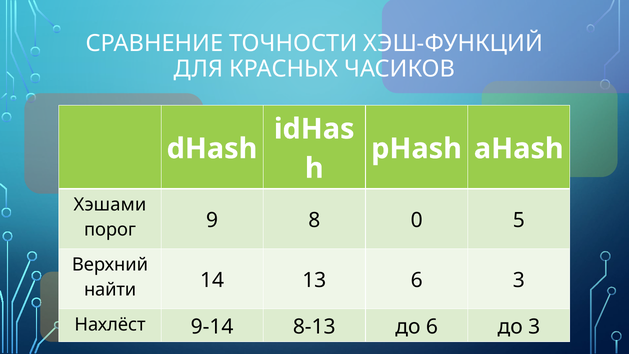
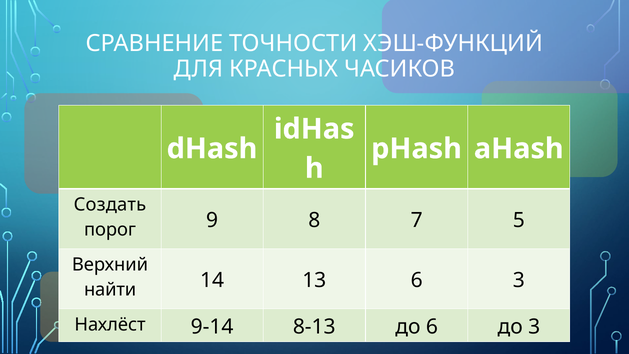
Хэшами: Хэшами -> Создать (110, 205)
0: 0 -> 7 (417, 220)
